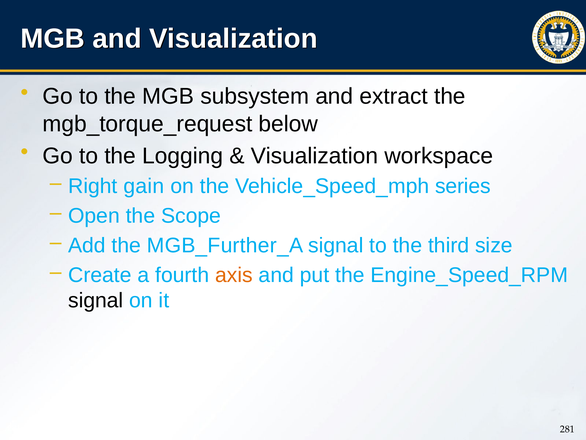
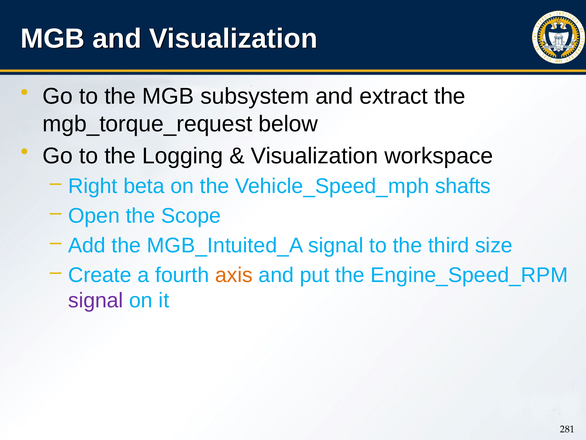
gain: gain -> beta (144, 186)
series: series -> shafts (463, 186)
MGB_Further_A: MGB_Further_A -> MGB_Intuited_A (225, 245)
signal colour: black -> purple (96, 300)
